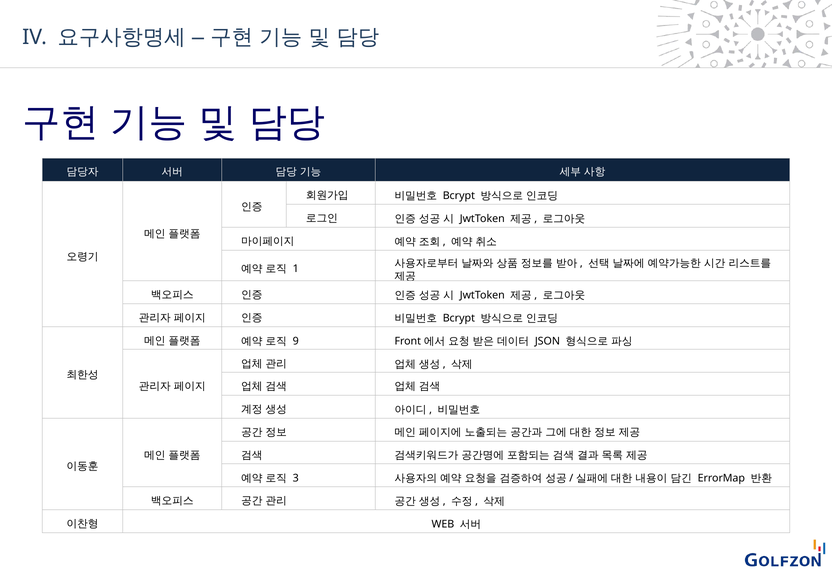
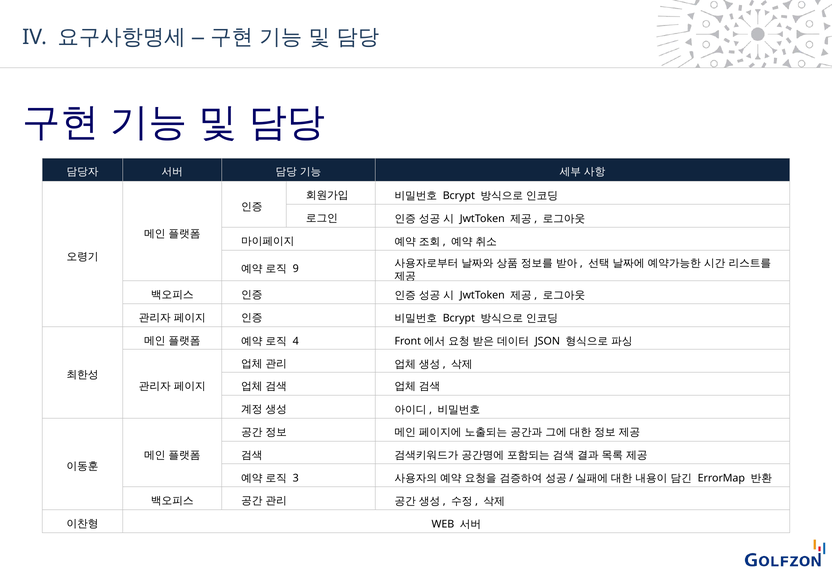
1: 1 -> 9 (296, 269)
9: 9 -> 4 (296, 341)
